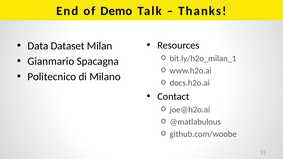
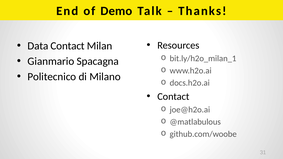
Data Dataset: Dataset -> Contact (68, 46)
